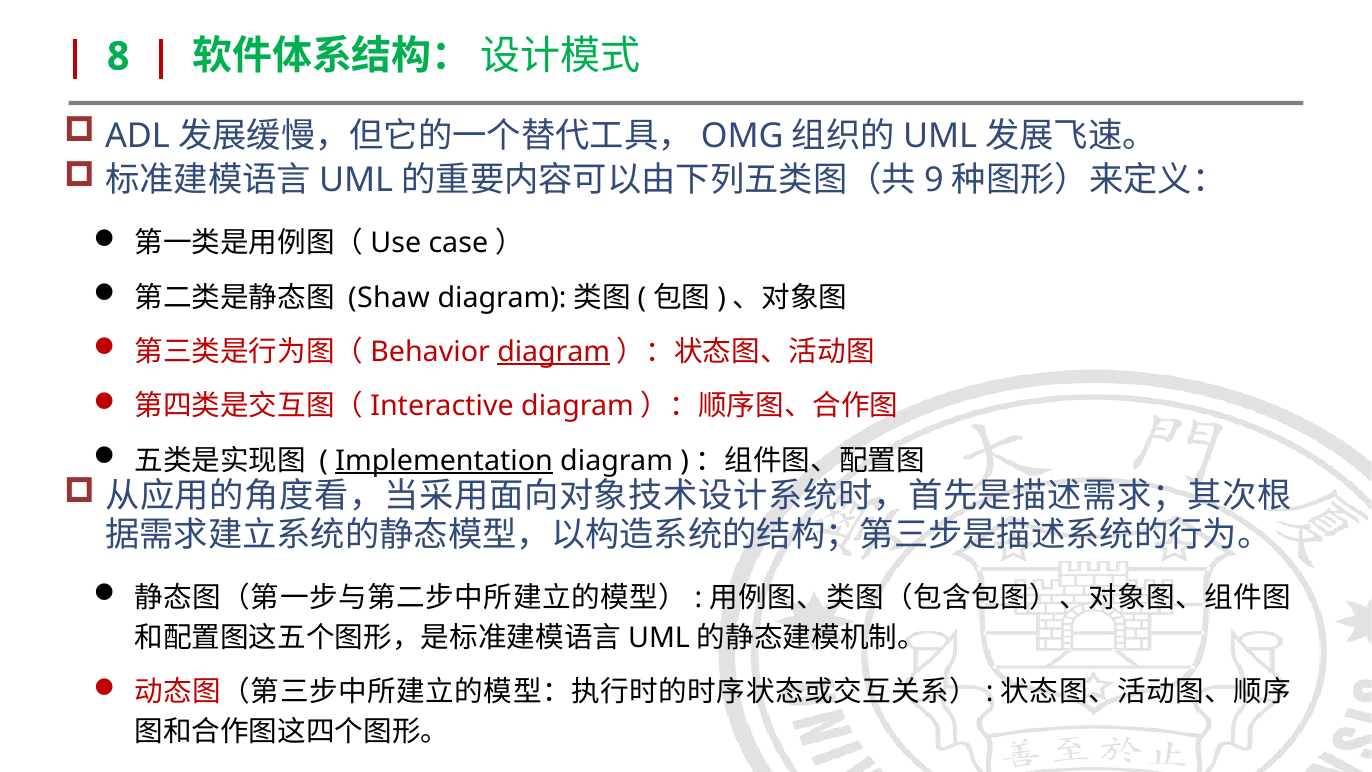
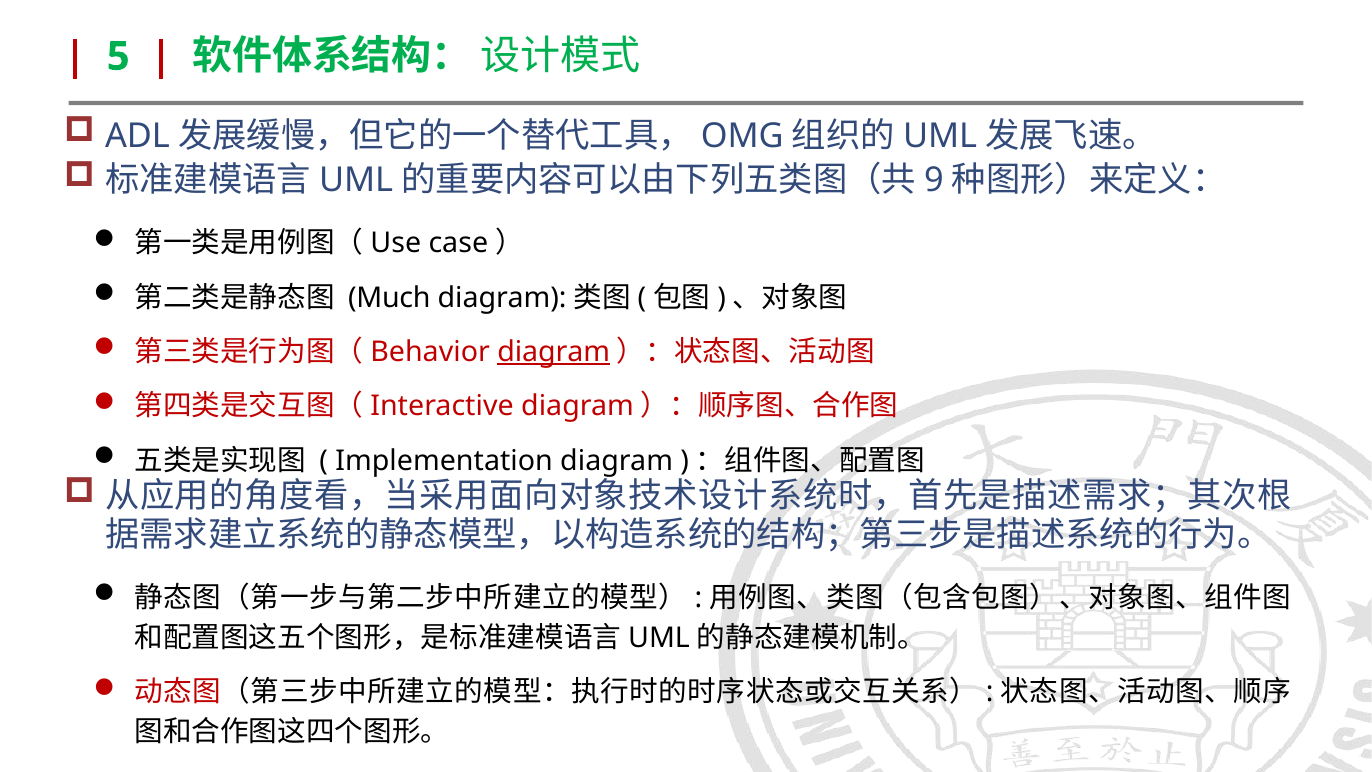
8: 8 -> 5 (118, 57)
Shaw: Shaw -> Much (389, 298)
Implementation underline: present -> none (444, 461)
